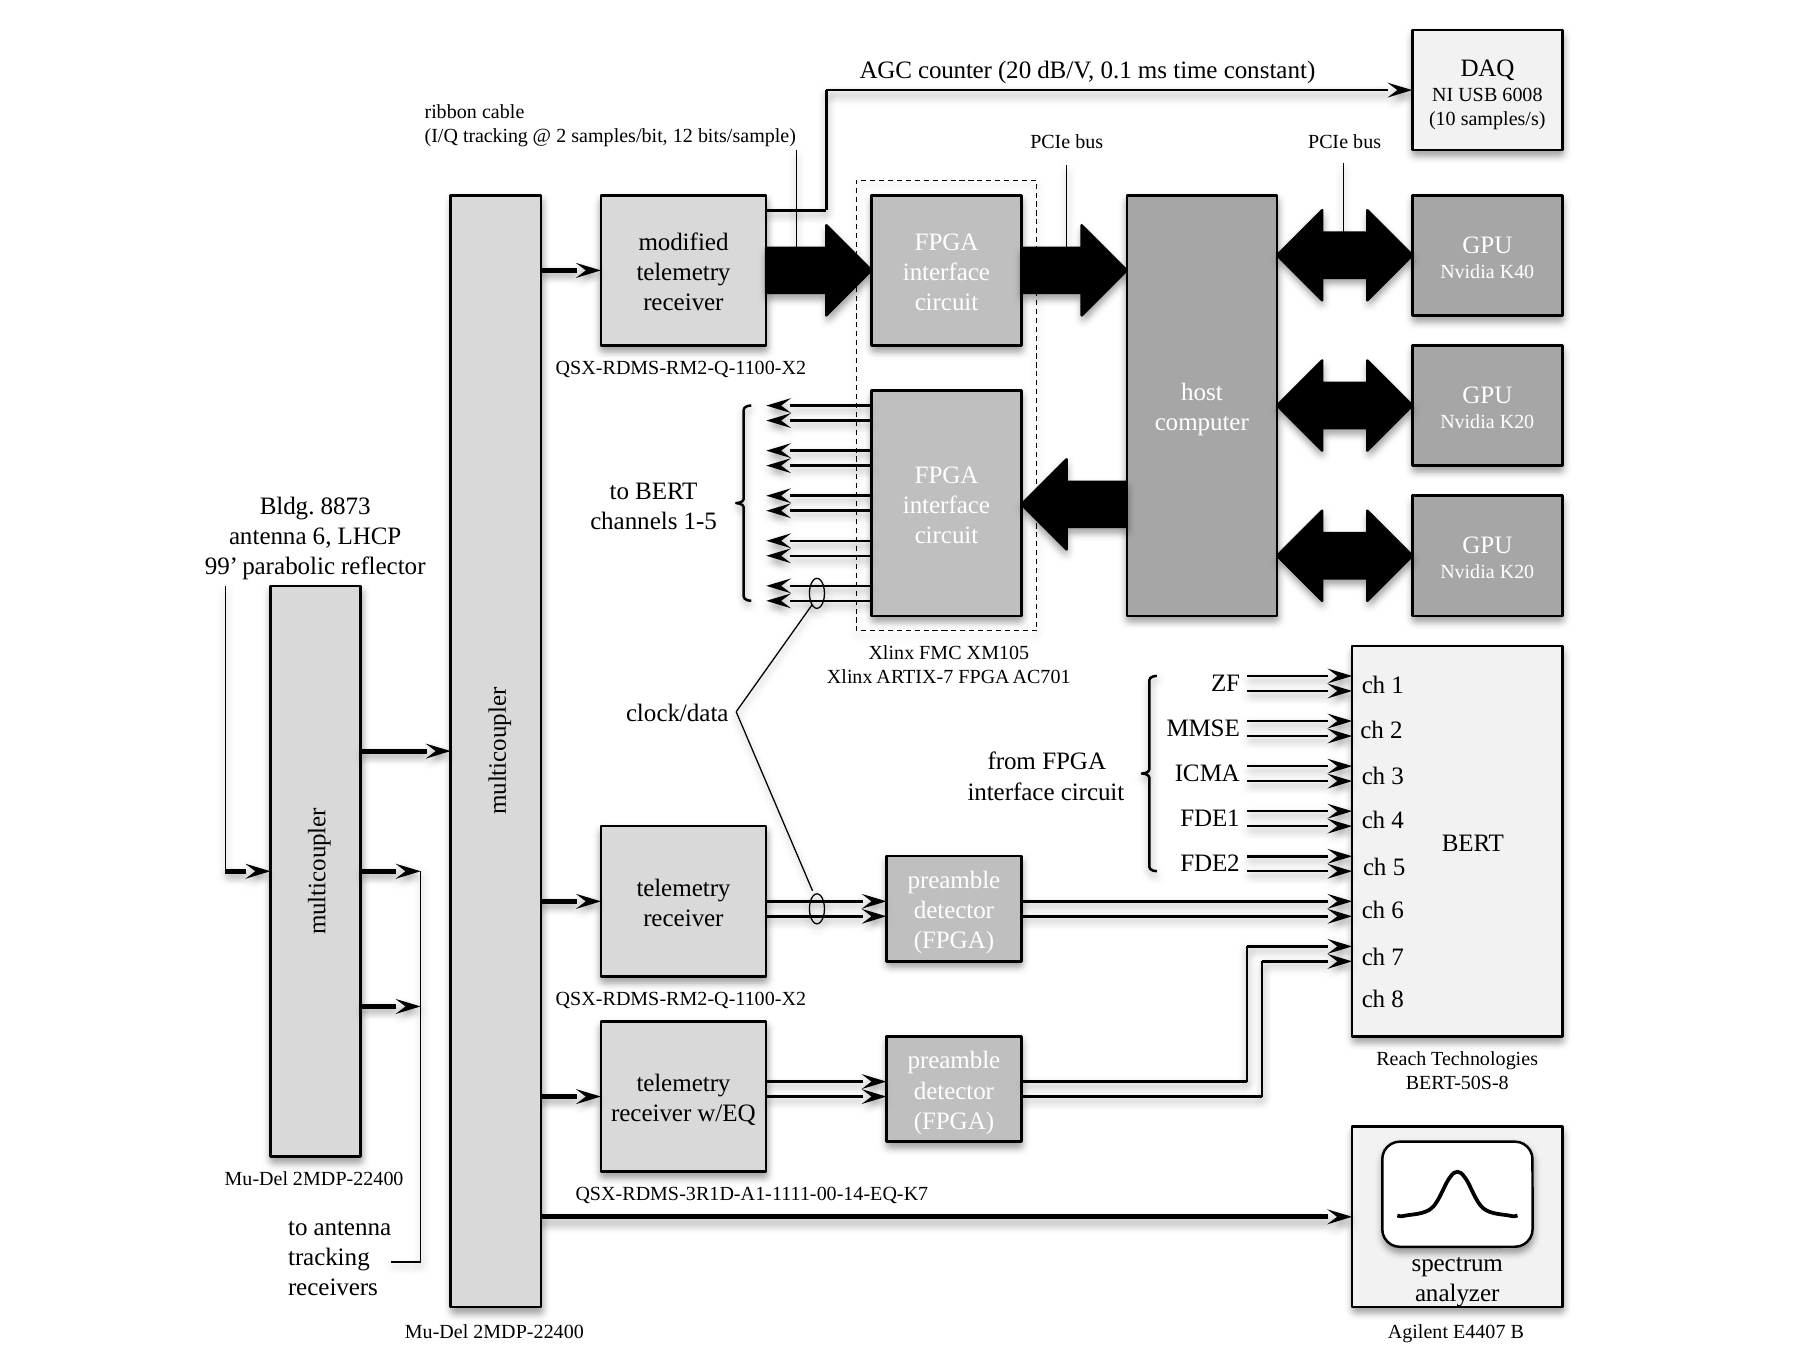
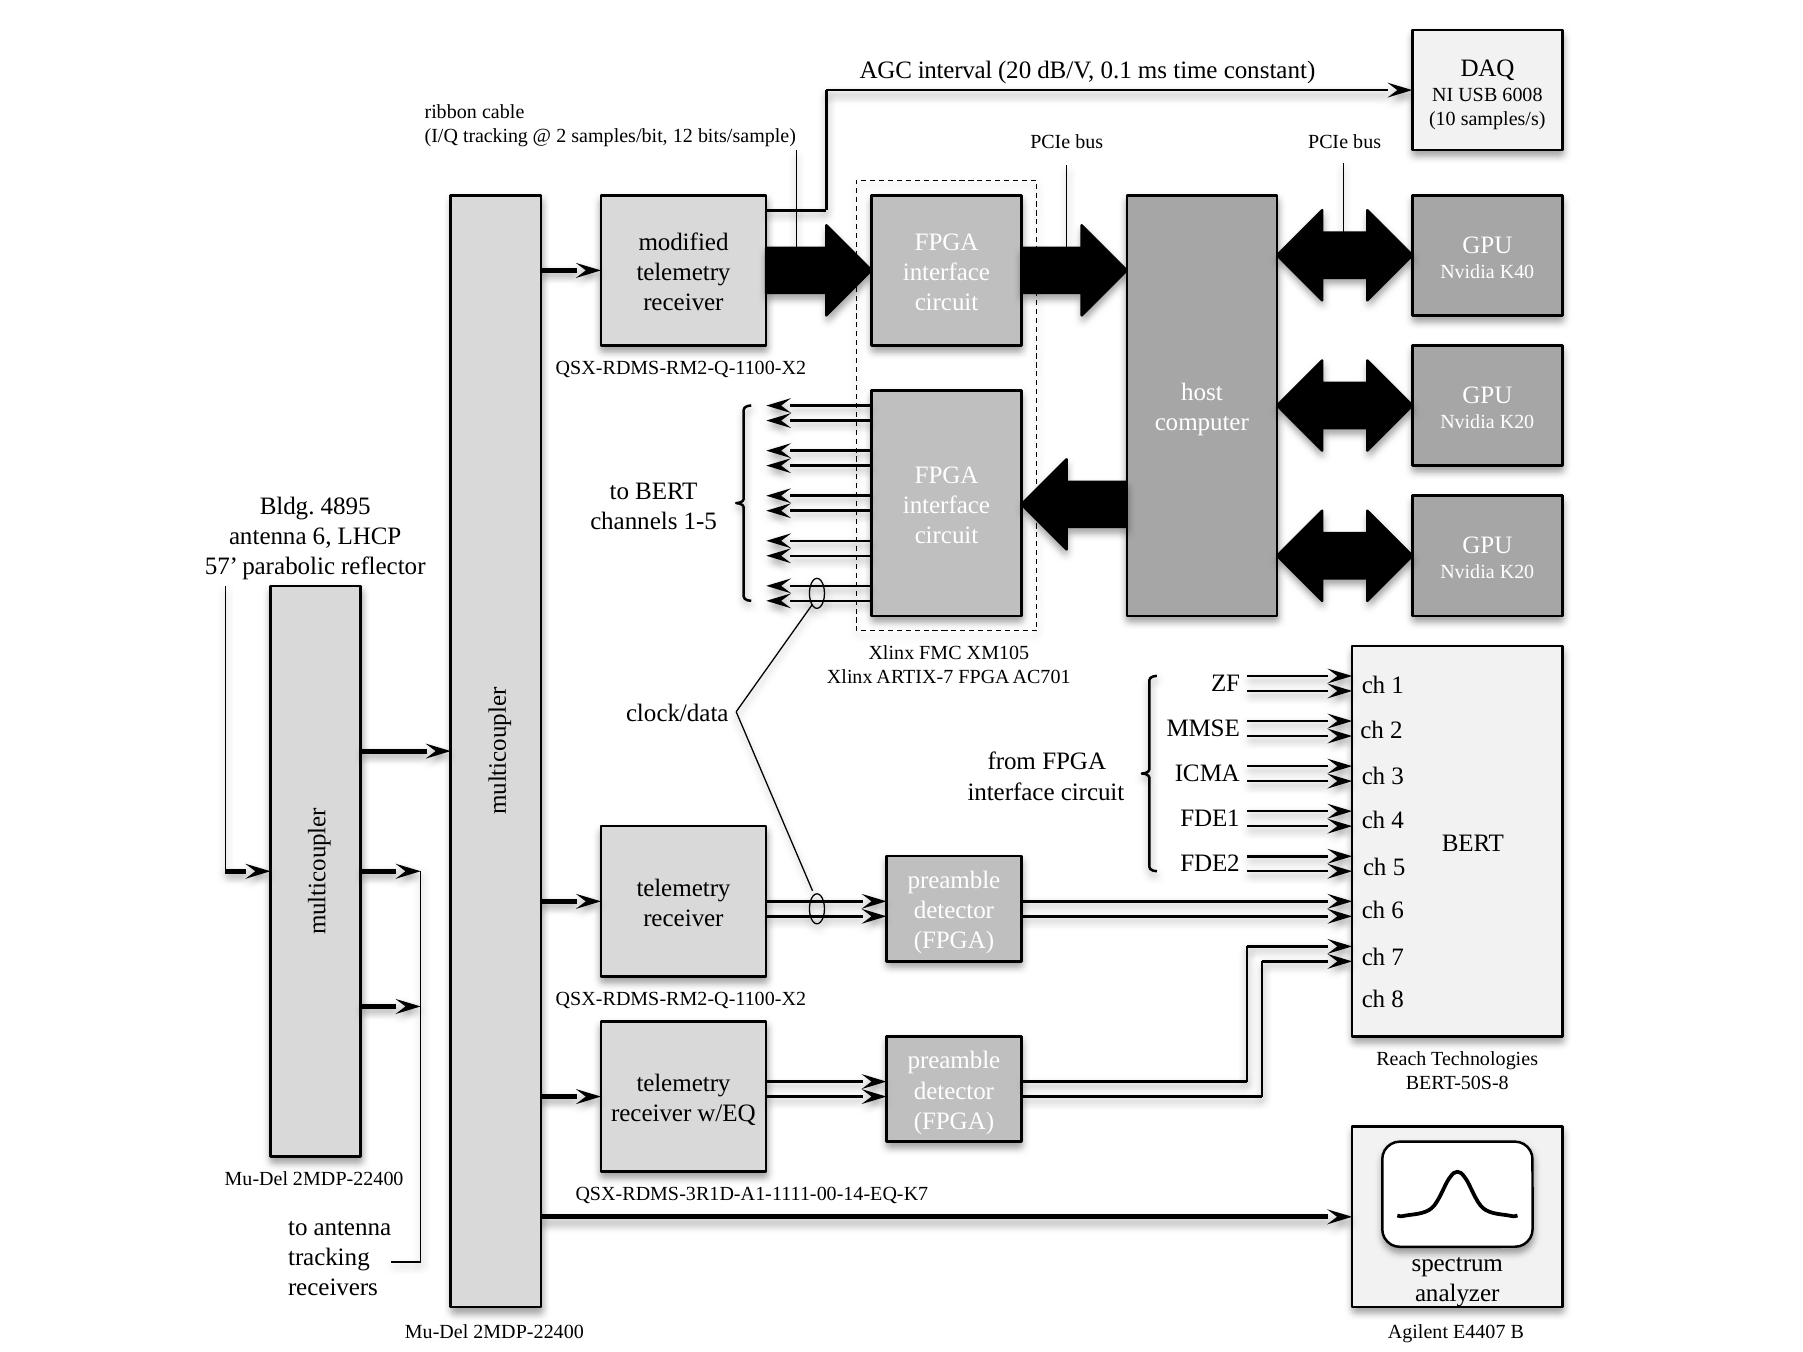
counter: counter -> interval (955, 71)
8873: 8873 -> 4895 (346, 506)
99: 99 -> 57 (221, 567)
